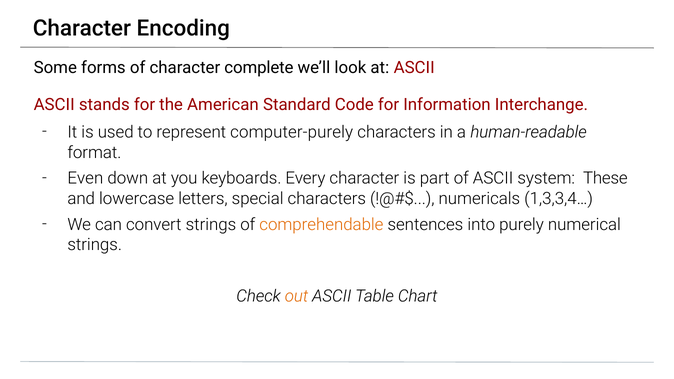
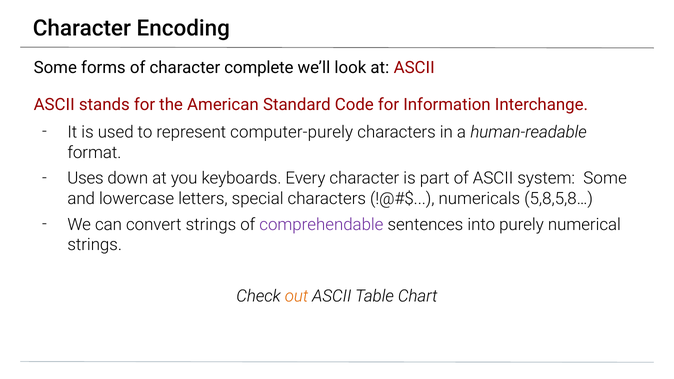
Even: Even -> Uses (85, 178)
system These: These -> Some (605, 178)
1,3,3,4…: 1,3,3,4… -> 5,8,5,8… (559, 199)
comprehendable colour: orange -> purple (321, 225)
